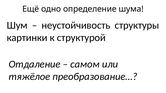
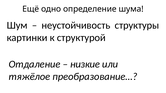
самом: самом -> низкие (85, 64)
